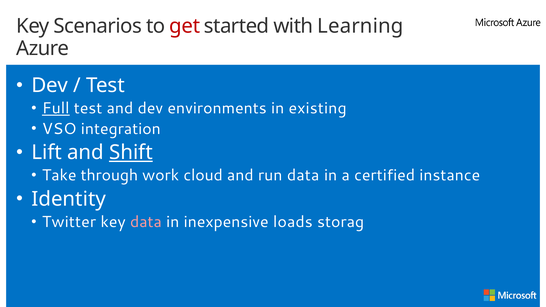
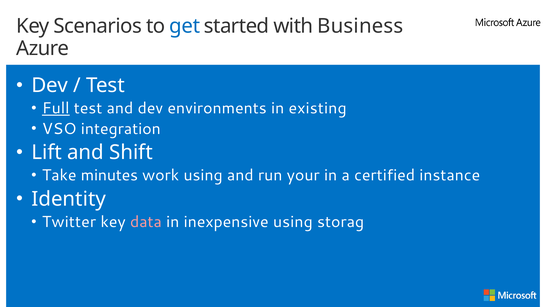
get colour: red -> blue (185, 26)
Learning: Learning -> Business (360, 26)
Shift underline: present -> none (131, 153)
through: through -> minutes (109, 175)
work cloud: cloud -> using (203, 175)
run data: data -> your (303, 175)
inexpensive loads: loads -> using (293, 222)
